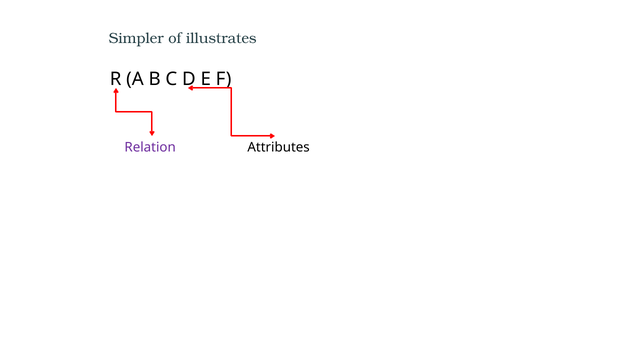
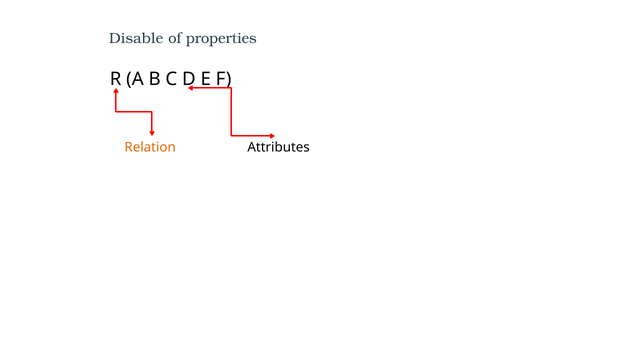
Simpler: Simpler -> Disable (136, 39)
illustrates: illustrates -> properties (221, 39)
Relation colour: purple -> orange (150, 147)
